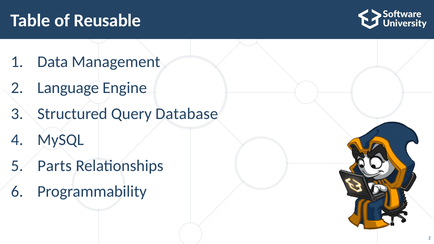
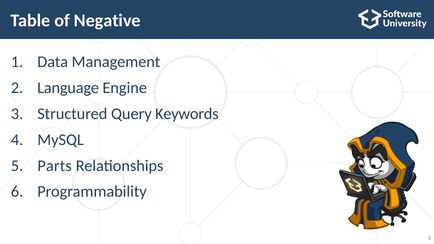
Reusable: Reusable -> Negative (107, 21)
Database: Database -> Keywords (187, 114)
